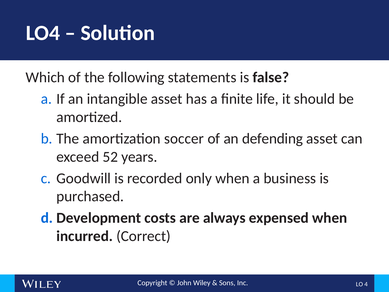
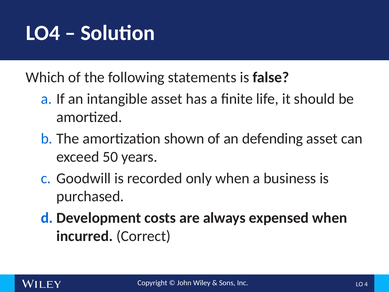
soccer: soccer -> shown (184, 139)
52: 52 -> 50 (110, 157)
